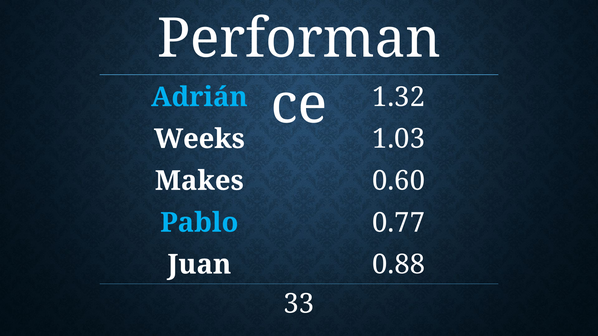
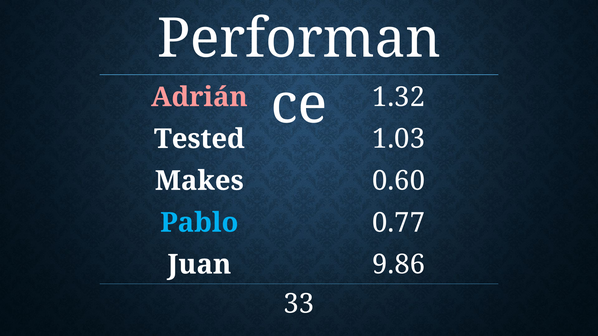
Adrián colour: light blue -> pink (199, 97)
Weeks: Weeks -> Tested (199, 139)
0.88: 0.88 -> 9.86 (399, 265)
